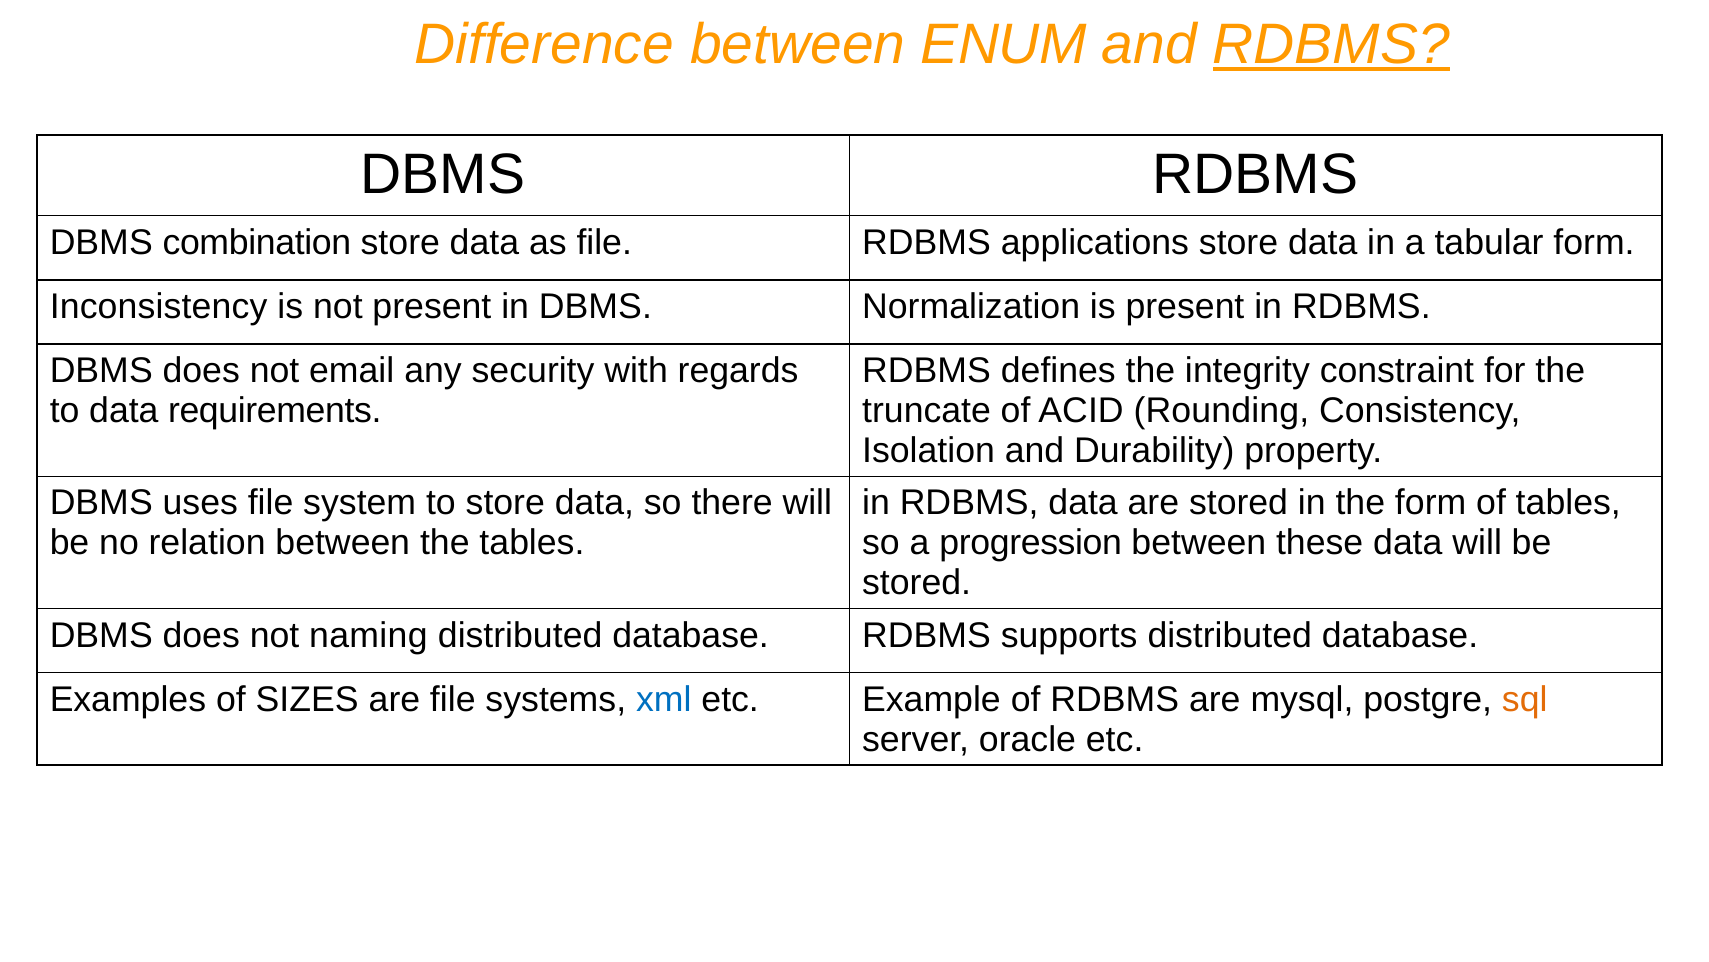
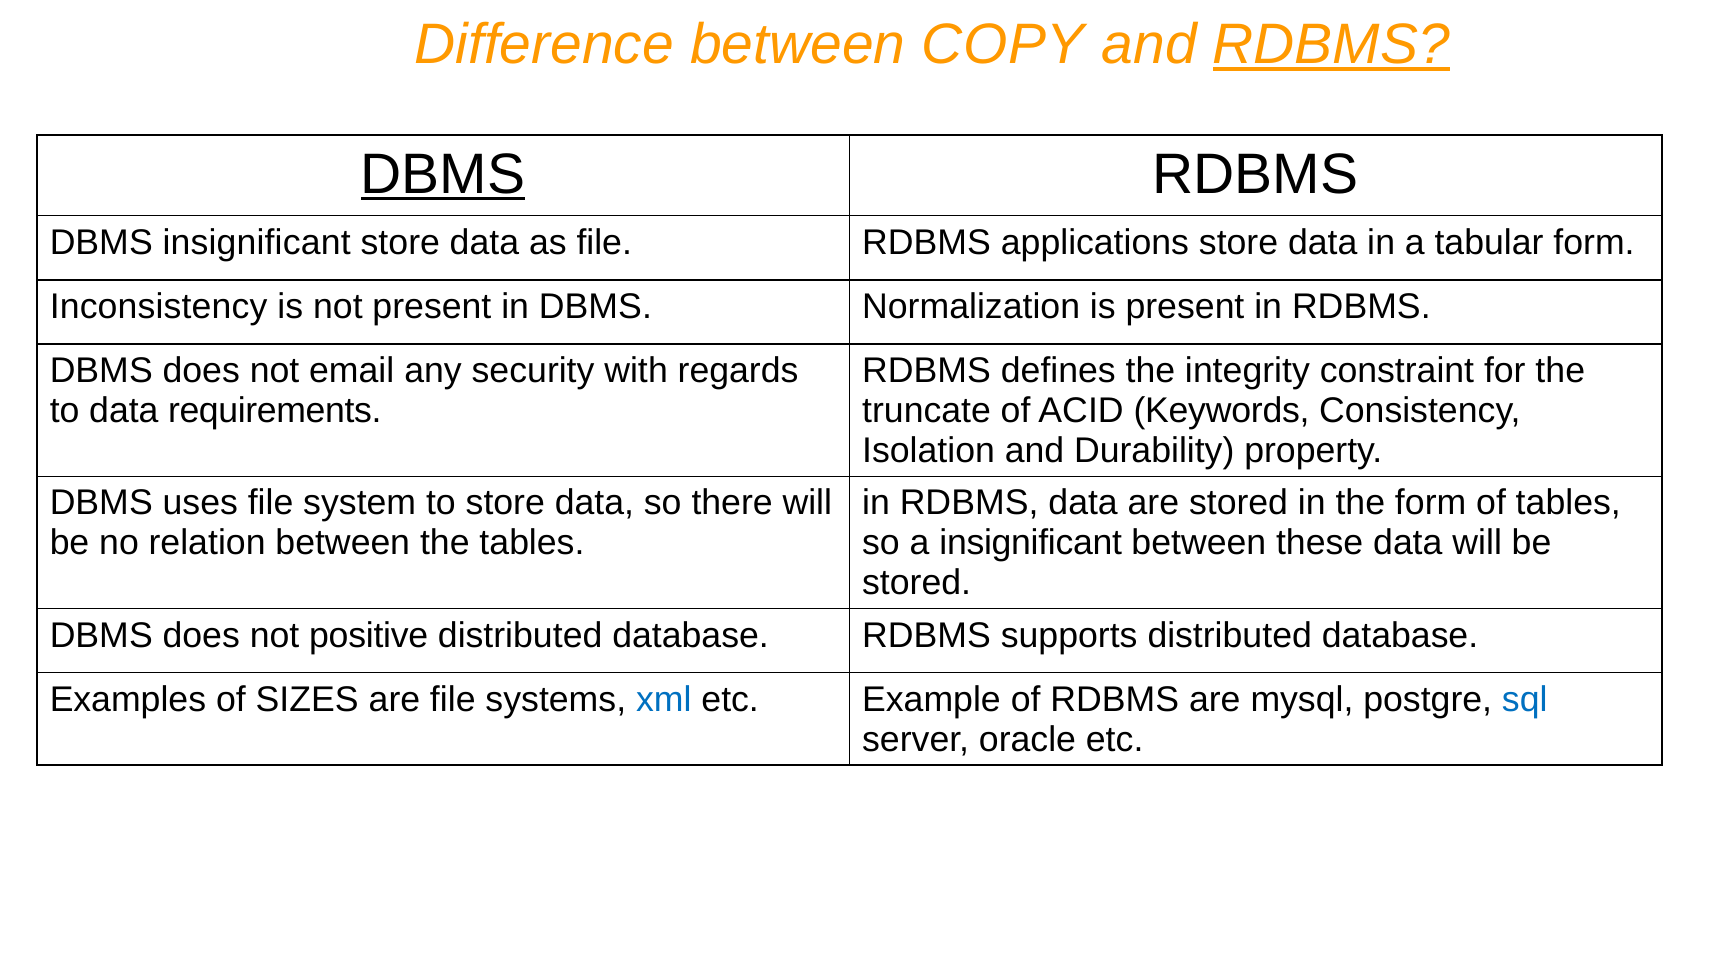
ENUM: ENUM -> COPY (1003, 44)
DBMS underline: none -> present (443, 174)
DBMS combination: combination -> insignificant (257, 242)
Rounding: Rounding -> Keywords (1222, 411)
a progression: progression -> insignificant (1031, 543)
naming: naming -> positive (369, 635)
sql colour: orange -> blue (1525, 699)
